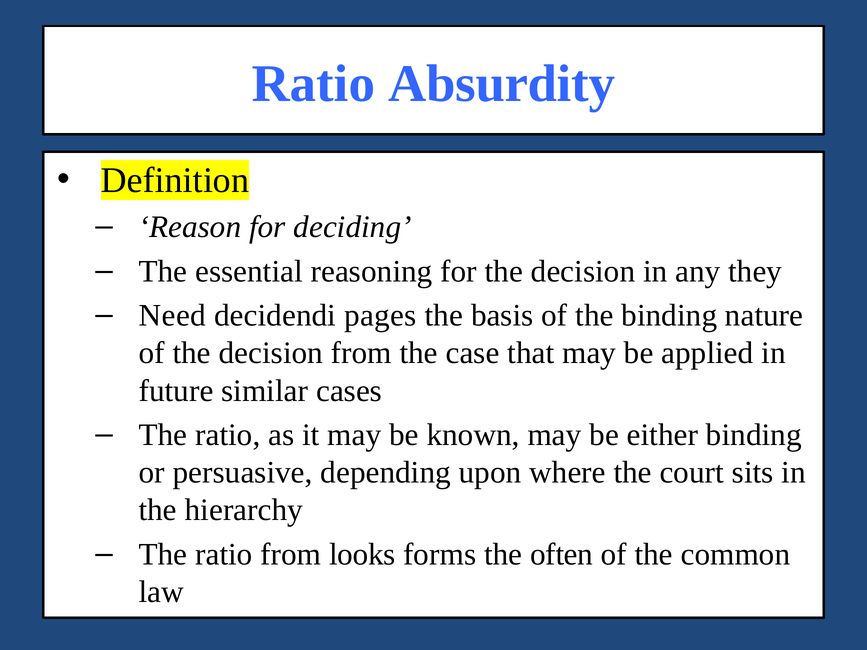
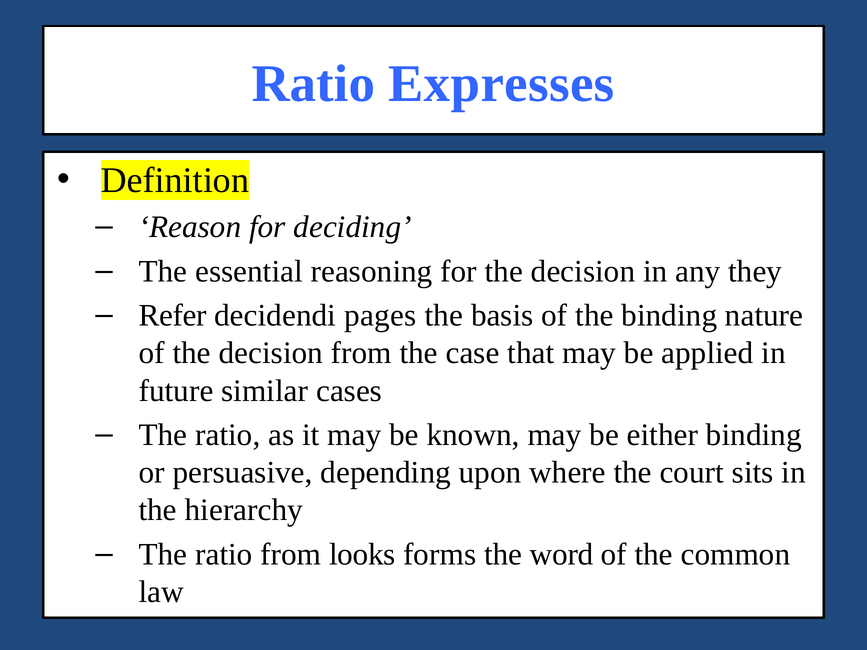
Absurdity: Absurdity -> Expresses (501, 84)
Need: Need -> Refer (173, 316)
often: often -> word (562, 555)
